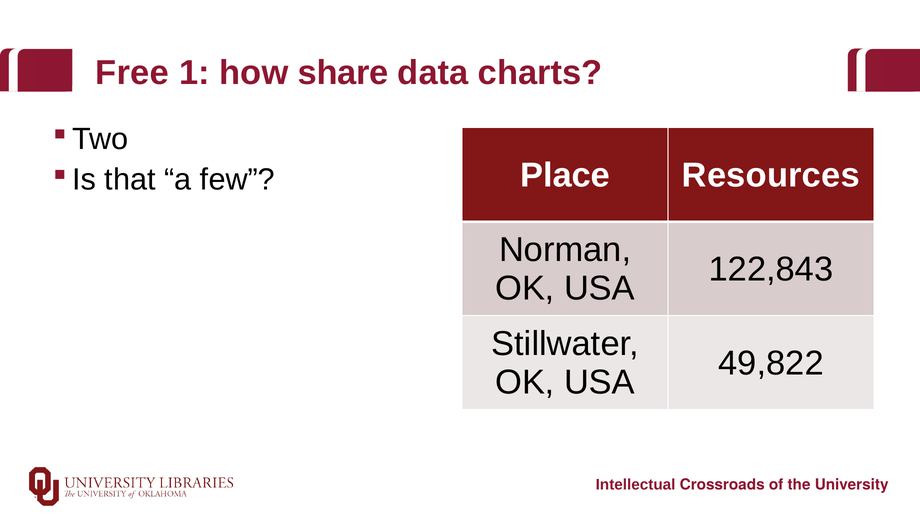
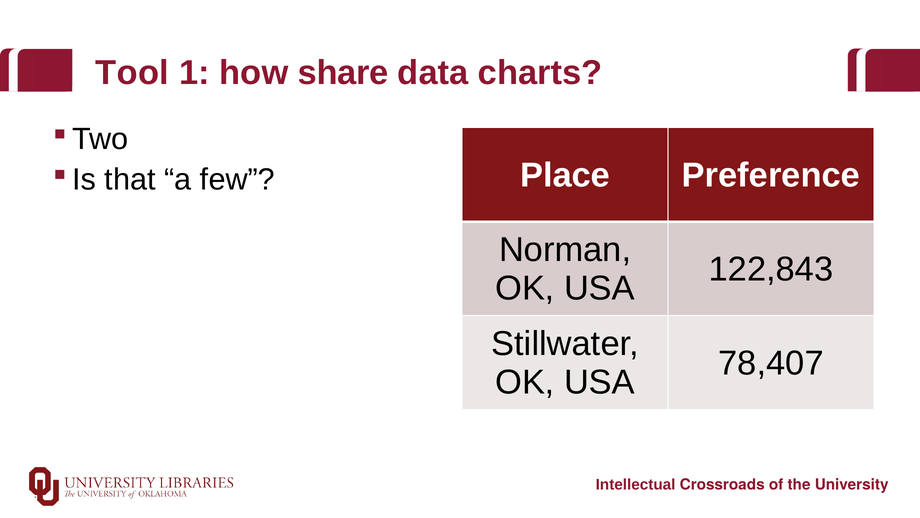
Free: Free -> Tool (132, 73)
Resources: Resources -> Preference (771, 175)
49,822: 49,822 -> 78,407 (771, 363)
